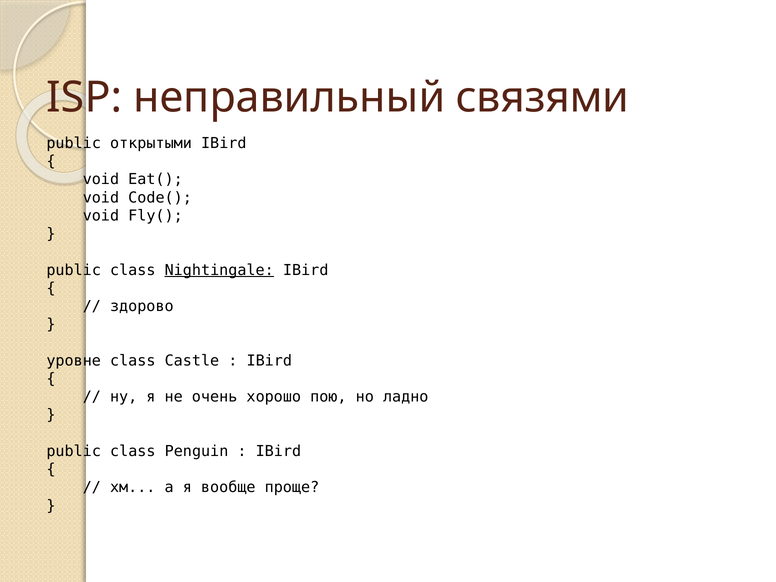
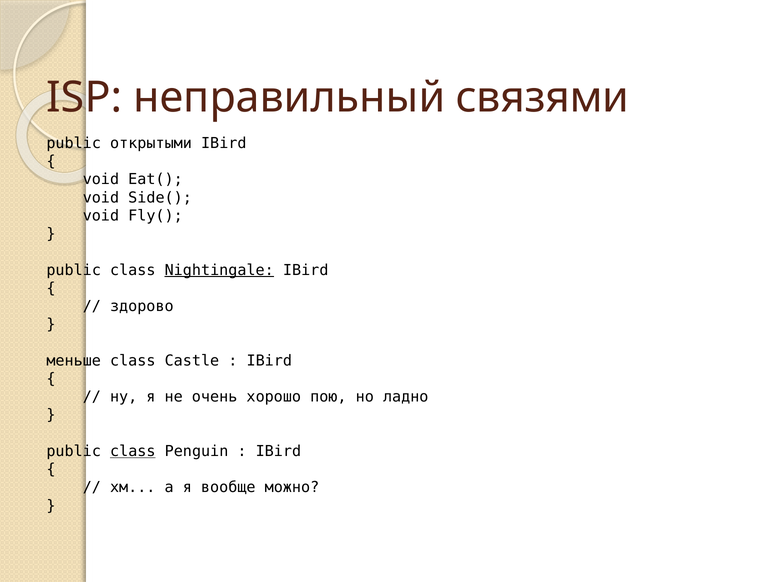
Code(: Code( -> Side( (160, 198)
уровне: уровне -> меньше (74, 361)
class underline: none -> present (133, 451)
проще: проще -> можно (292, 487)
